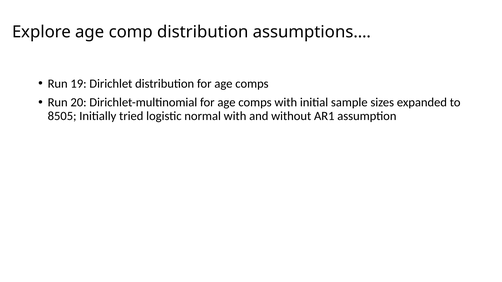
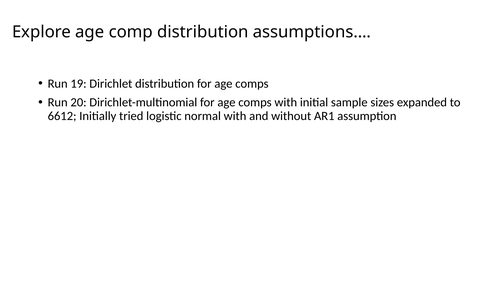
8505: 8505 -> 6612 (62, 116)
